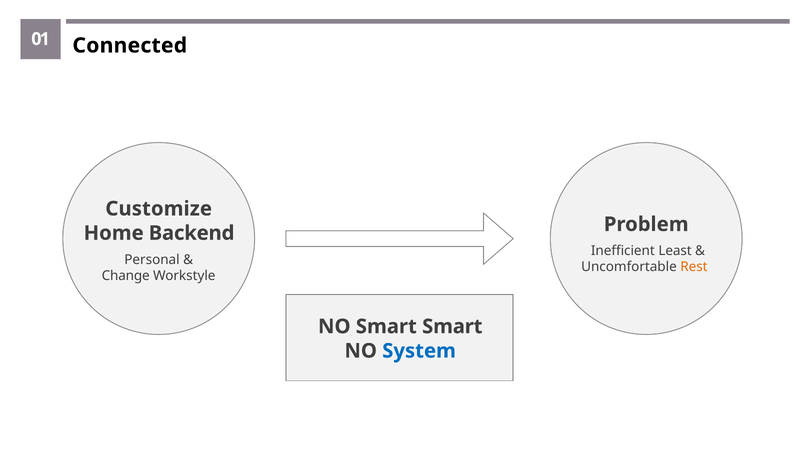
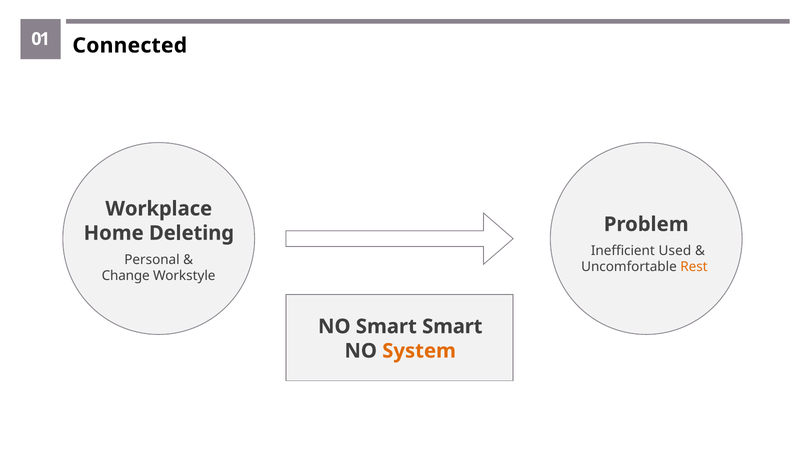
Customize: Customize -> Workplace (159, 209)
Backend: Backend -> Deleting (192, 233)
Least: Least -> Used (675, 250)
System colour: blue -> orange (419, 351)
